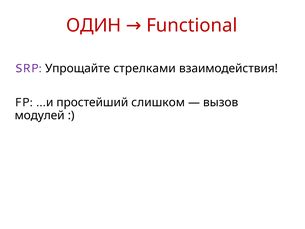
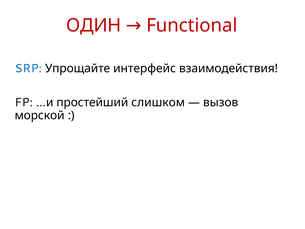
SRP colour: purple -> blue (28, 68)
стрелками: стрелками -> интерфейс (145, 68)
модулей: модулей -> морской (40, 115)
